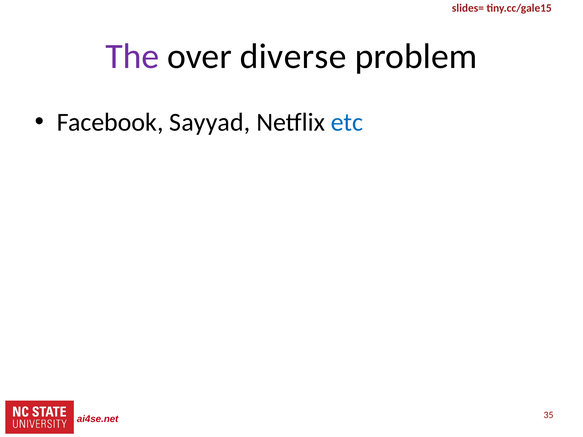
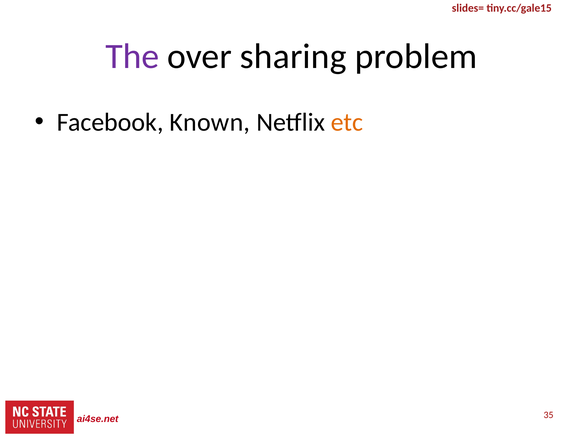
diverse: diverse -> sharing (293, 56)
Sayyad: Sayyad -> Known (210, 122)
etc colour: blue -> orange (347, 122)
